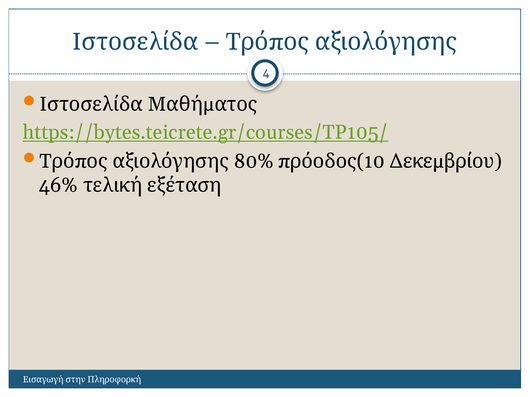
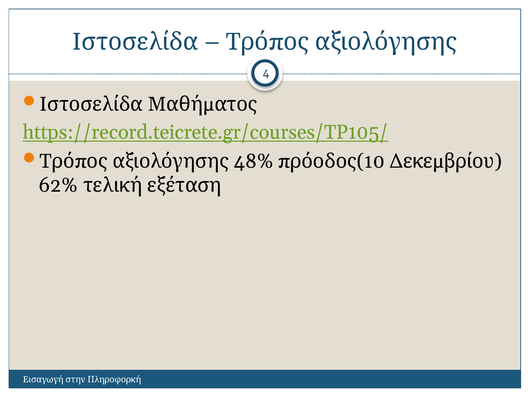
https://bytes.teicrete.gr/courses/TP105/: https://bytes.teicrete.gr/courses/TP105/ -> https://record.teicrete.gr/courses/TP105/ (206, 132)
80%: 80% -> 48% (254, 162)
46%: 46% -> 62% (58, 185)
